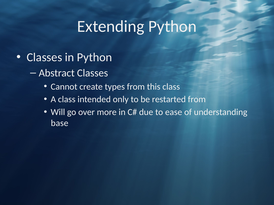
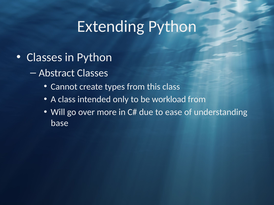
restarted: restarted -> workload (169, 100)
